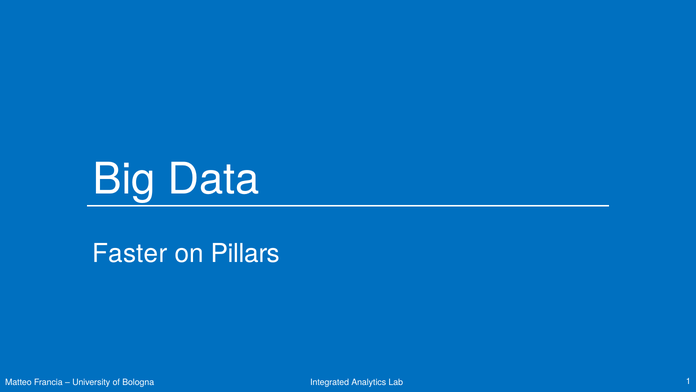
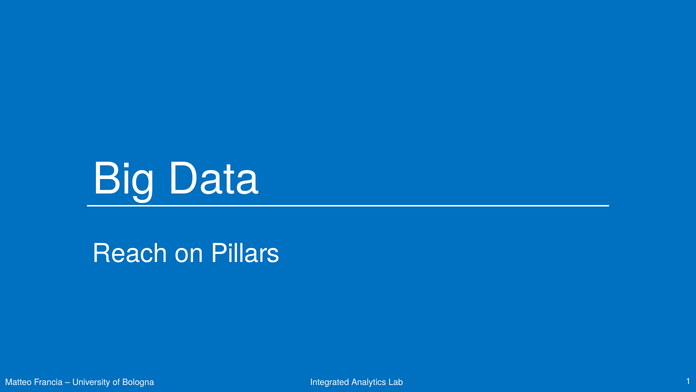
Faster: Faster -> Reach (130, 253)
